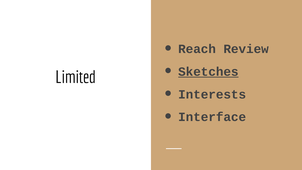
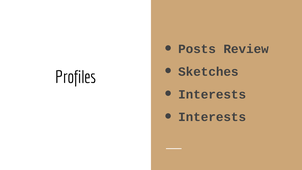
Reach: Reach -> Posts (197, 49)
Sketches underline: present -> none (208, 72)
Limited: Limited -> Profiles (76, 77)
Interface: Interface -> Interests (212, 117)
